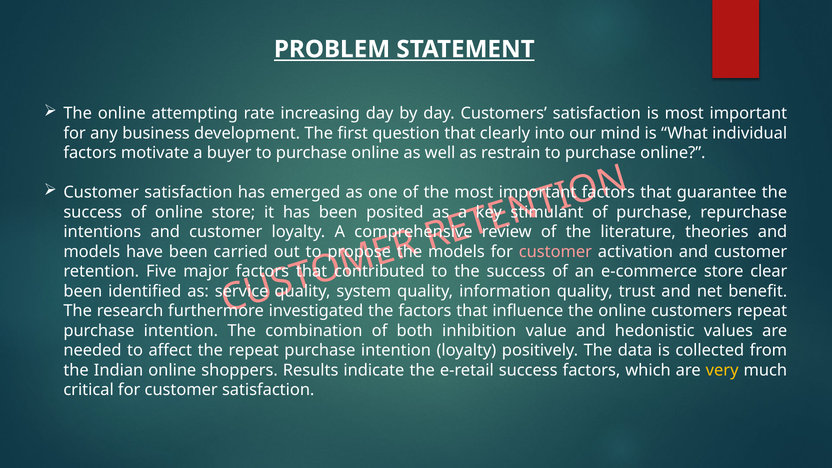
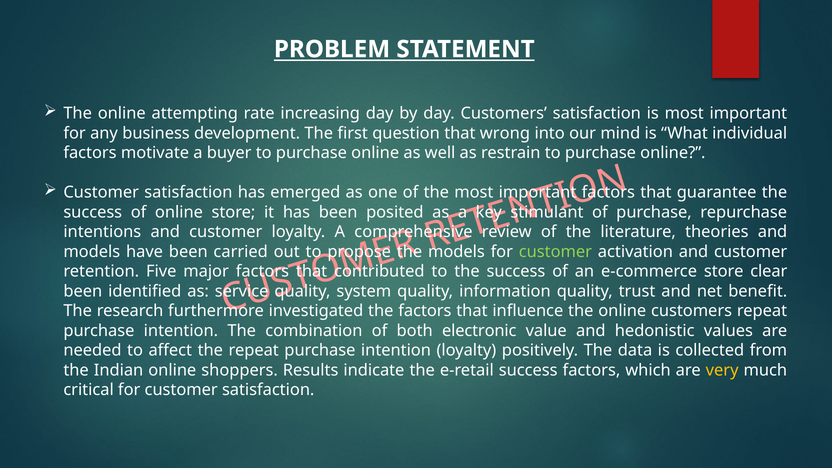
clearly: clearly -> wrong (505, 133)
customer colour: pink -> light green (555, 252)
inhibition: inhibition -> electronic (479, 331)
